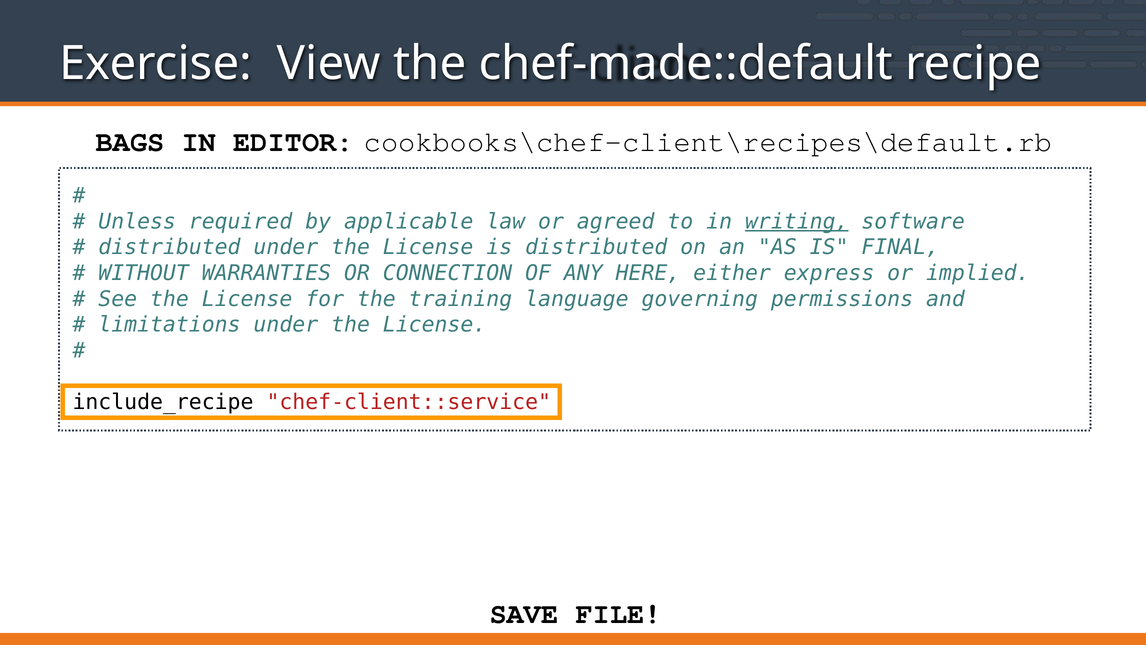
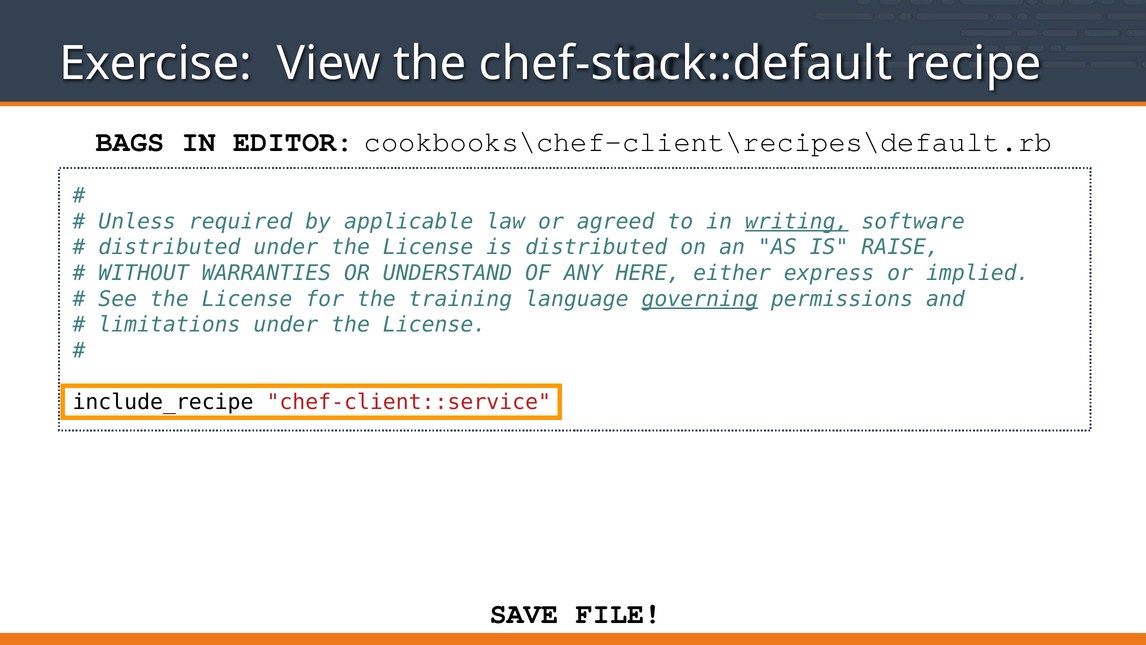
chef-made::default: chef-made::default -> chef-stack::default (686, 64)
FINAL: FINAL -> RAISE (900, 247)
CONNECTION: CONNECTION -> UNDERSTAND (448, 273)
governing underline: none -> present (700, 299)
